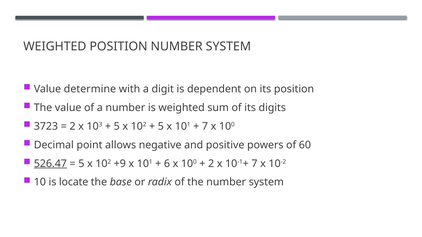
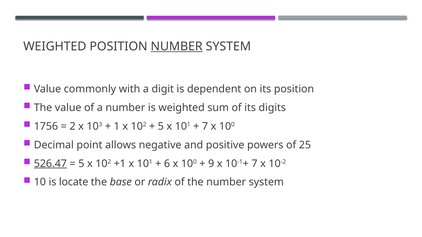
NUMBER underline: none -> present (177, 46)
determine: determine -> commonly (90, 89)
3723: 3723 -> 1756 (46, 126)
5: 5 -> 1 (117, 126)
60: 60 -> 25 (305, 145)
+9: +9 -> +1 (120, 164)
2: 2 -> 9 (211, 164)
